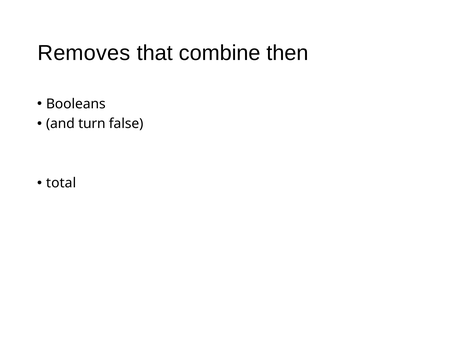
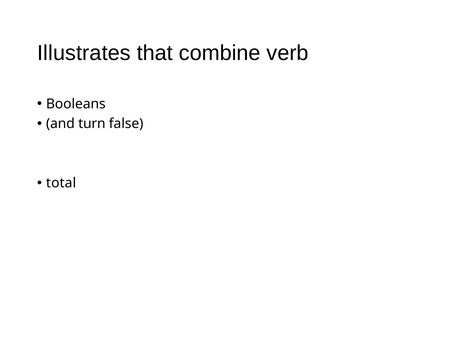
Removes: Removes -> Illustrates (84, 53)
then: then -> verb (288, 53)
